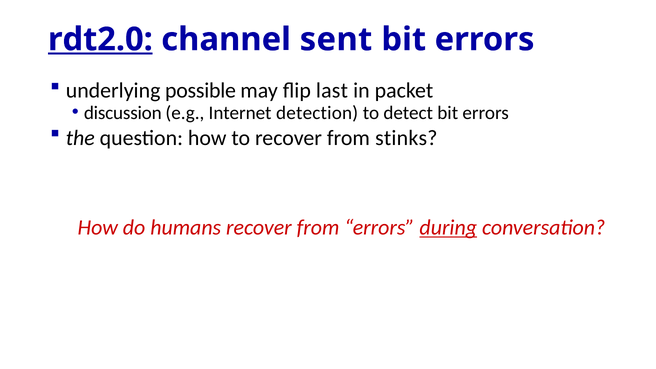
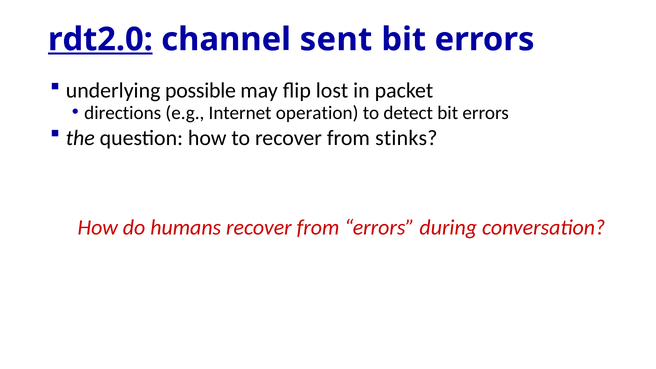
last: last -> lost (332, 91)
discussion: discussion -> directions (123, 113)
detection: detection -> operation (317, 113)
during underline: present -> none (448, 228)
